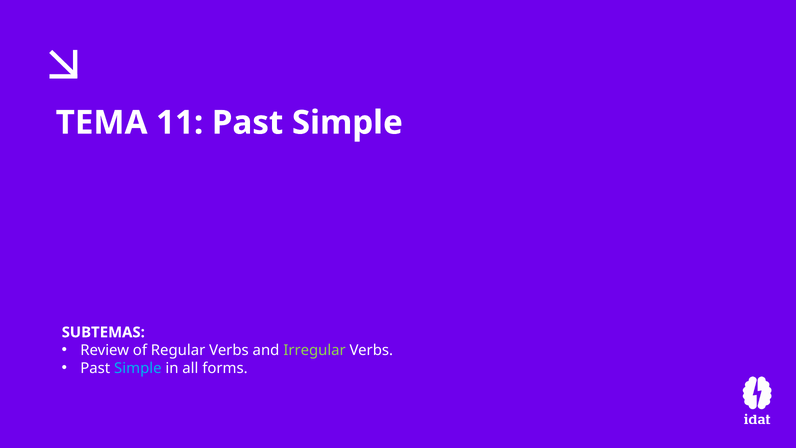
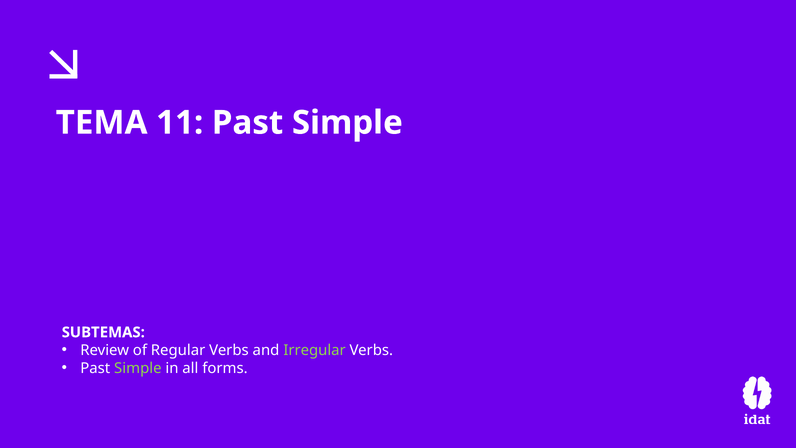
Simple colour: light blue -> light green (138, 368)
